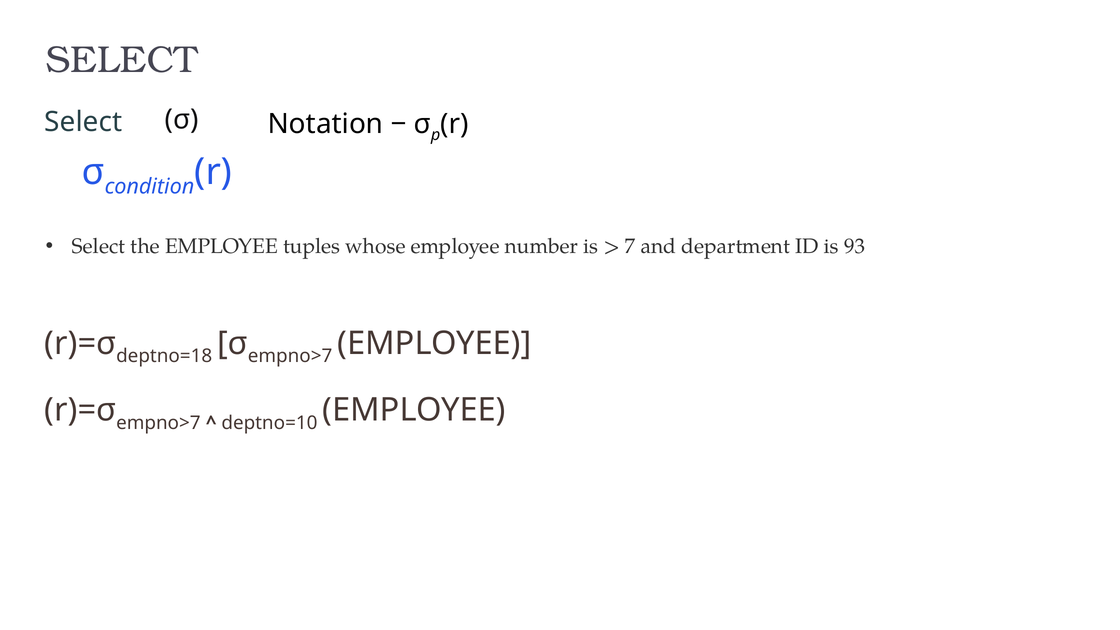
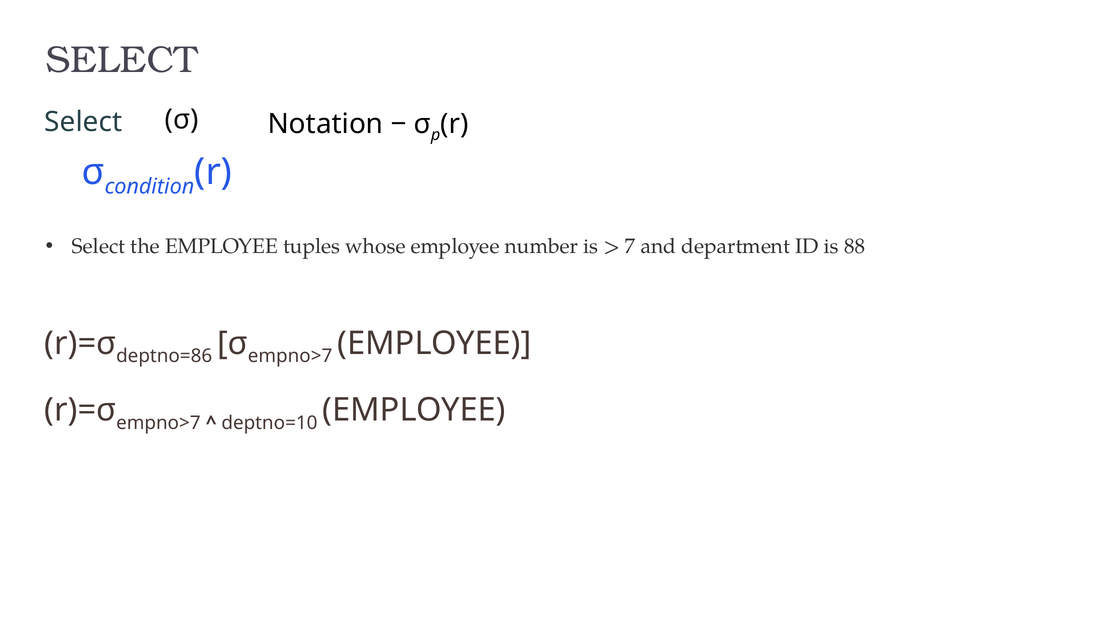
93: 93 -> 88 (855, 246)
deptno=18: deptno=18 -> deptno=86 (164, 356)
